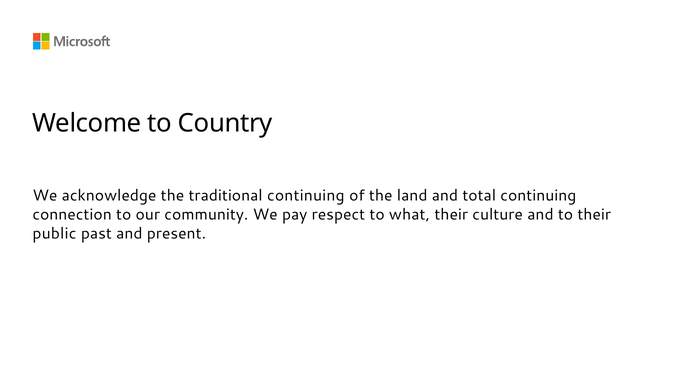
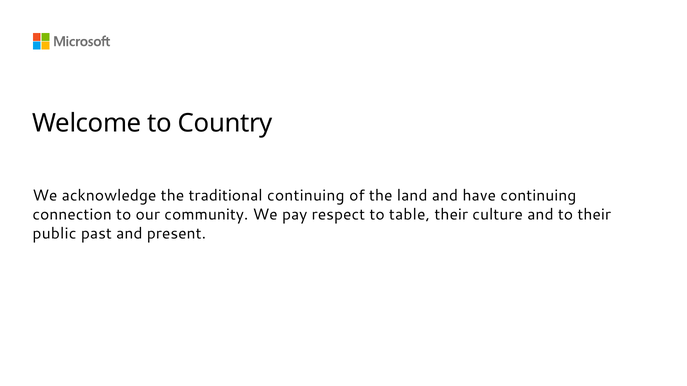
total: total -> have (479, 196)
what: what -> table (409, 215)
